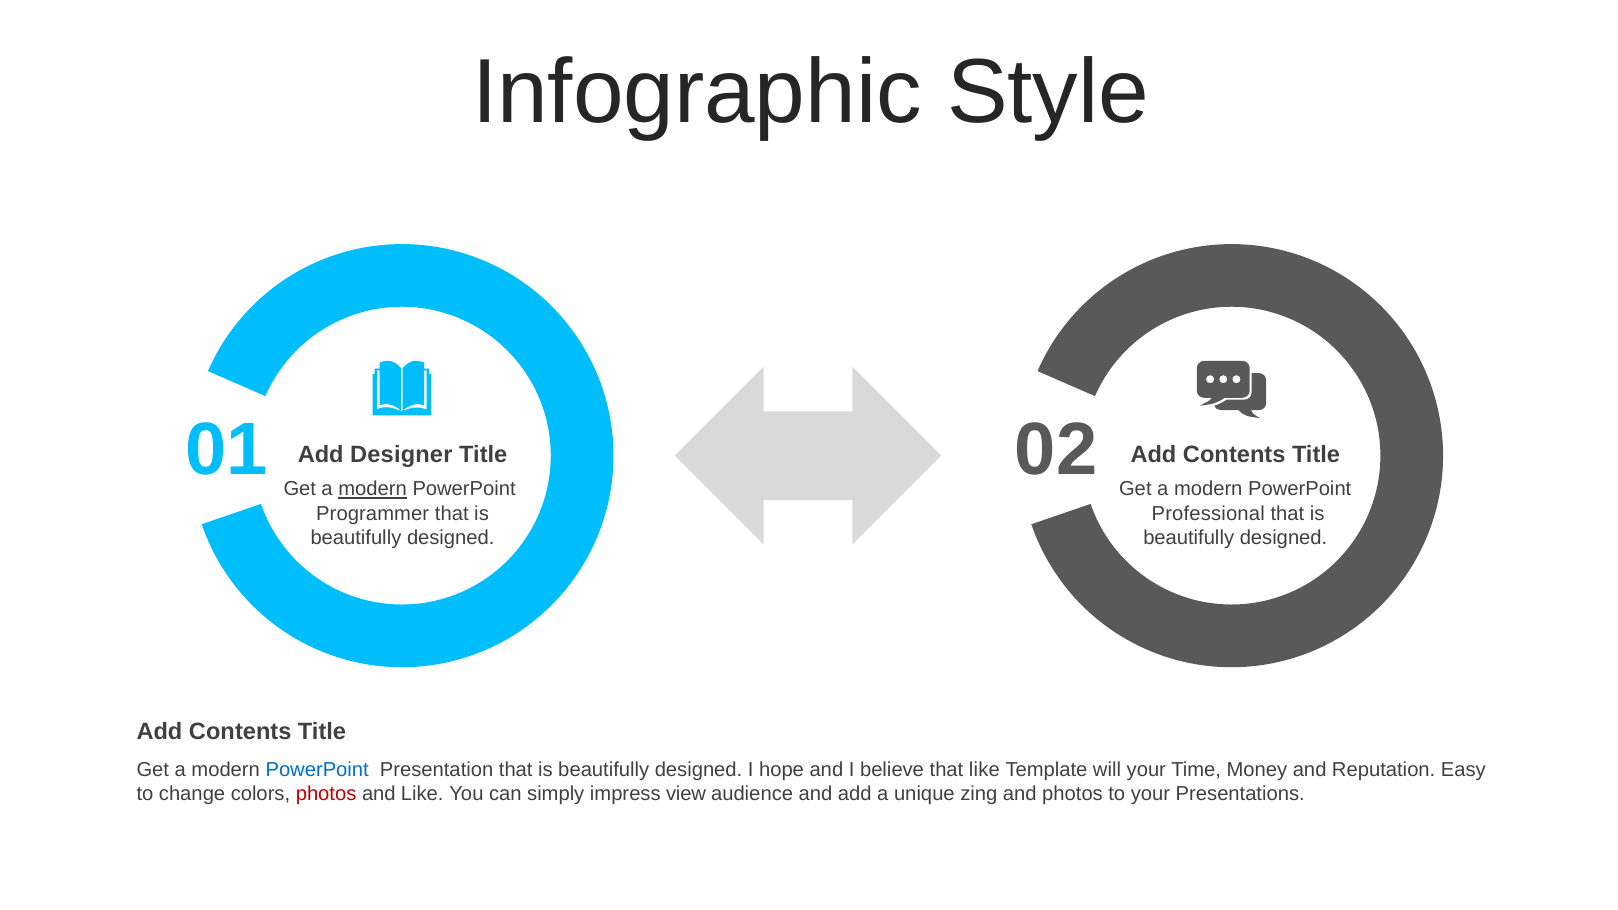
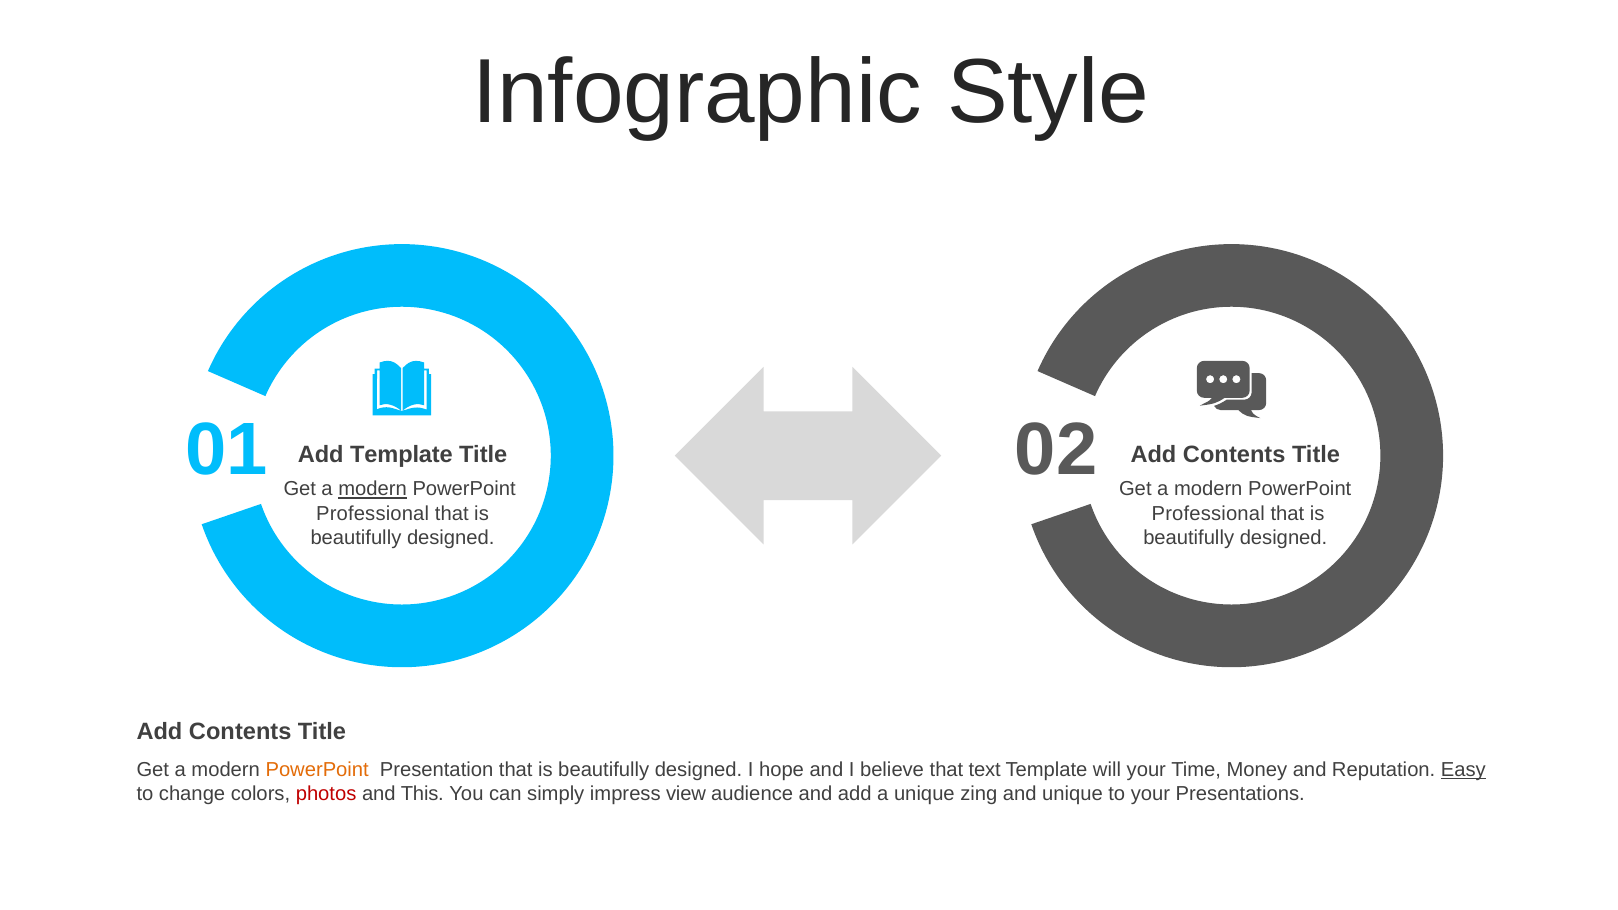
Add Designer: Designer -> Template (401, 454)
Programmer: Programmer -> Professional (373, 514)
PowerPoint colour: blue -> orange (317, 770)
that like: like -> text (985, 770)
Easy underline: none -> present (1463, 770)
and Like: Like -> This (422, 794)
and photos: photos -> unique (1073, 794)
